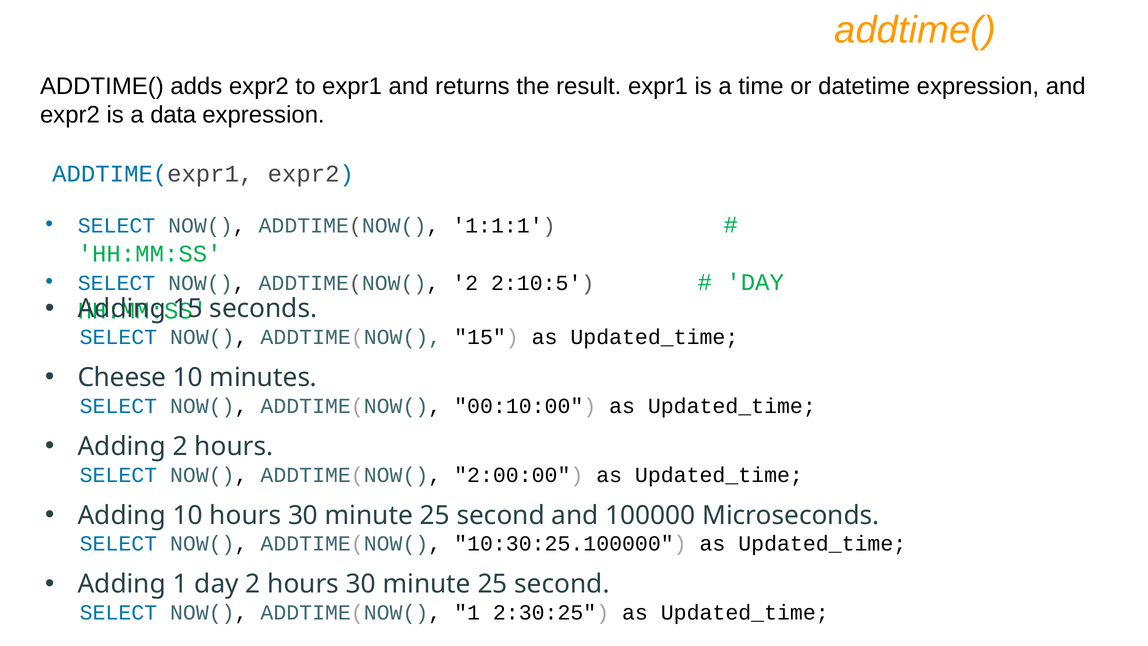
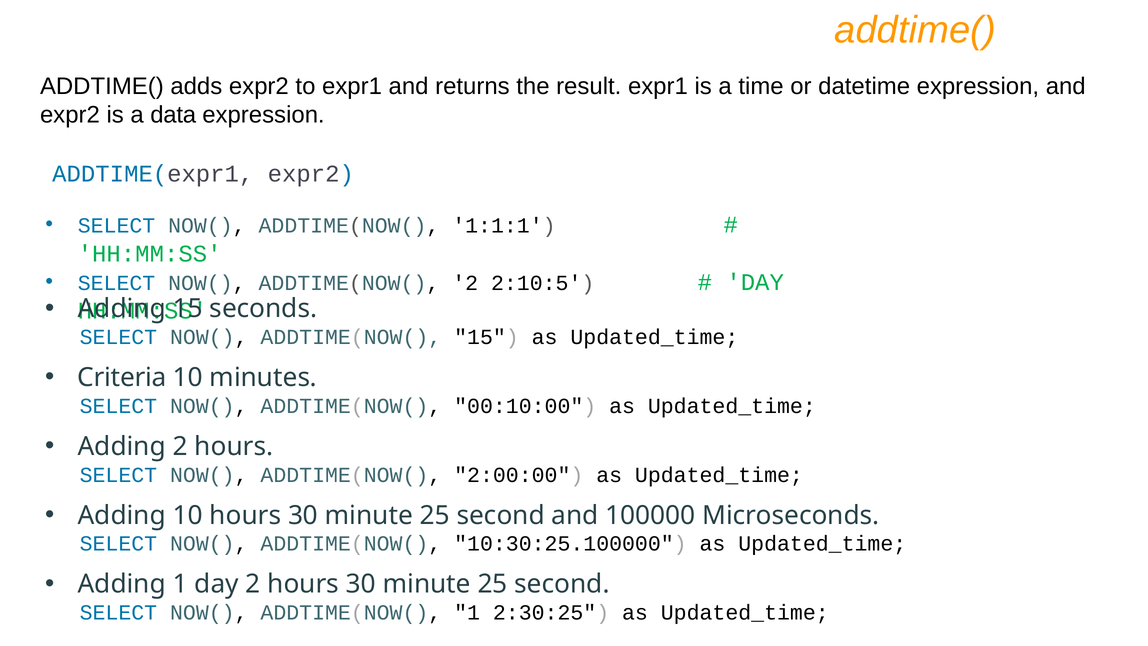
Cheese: Cheese -> Criteria (122, 378)
